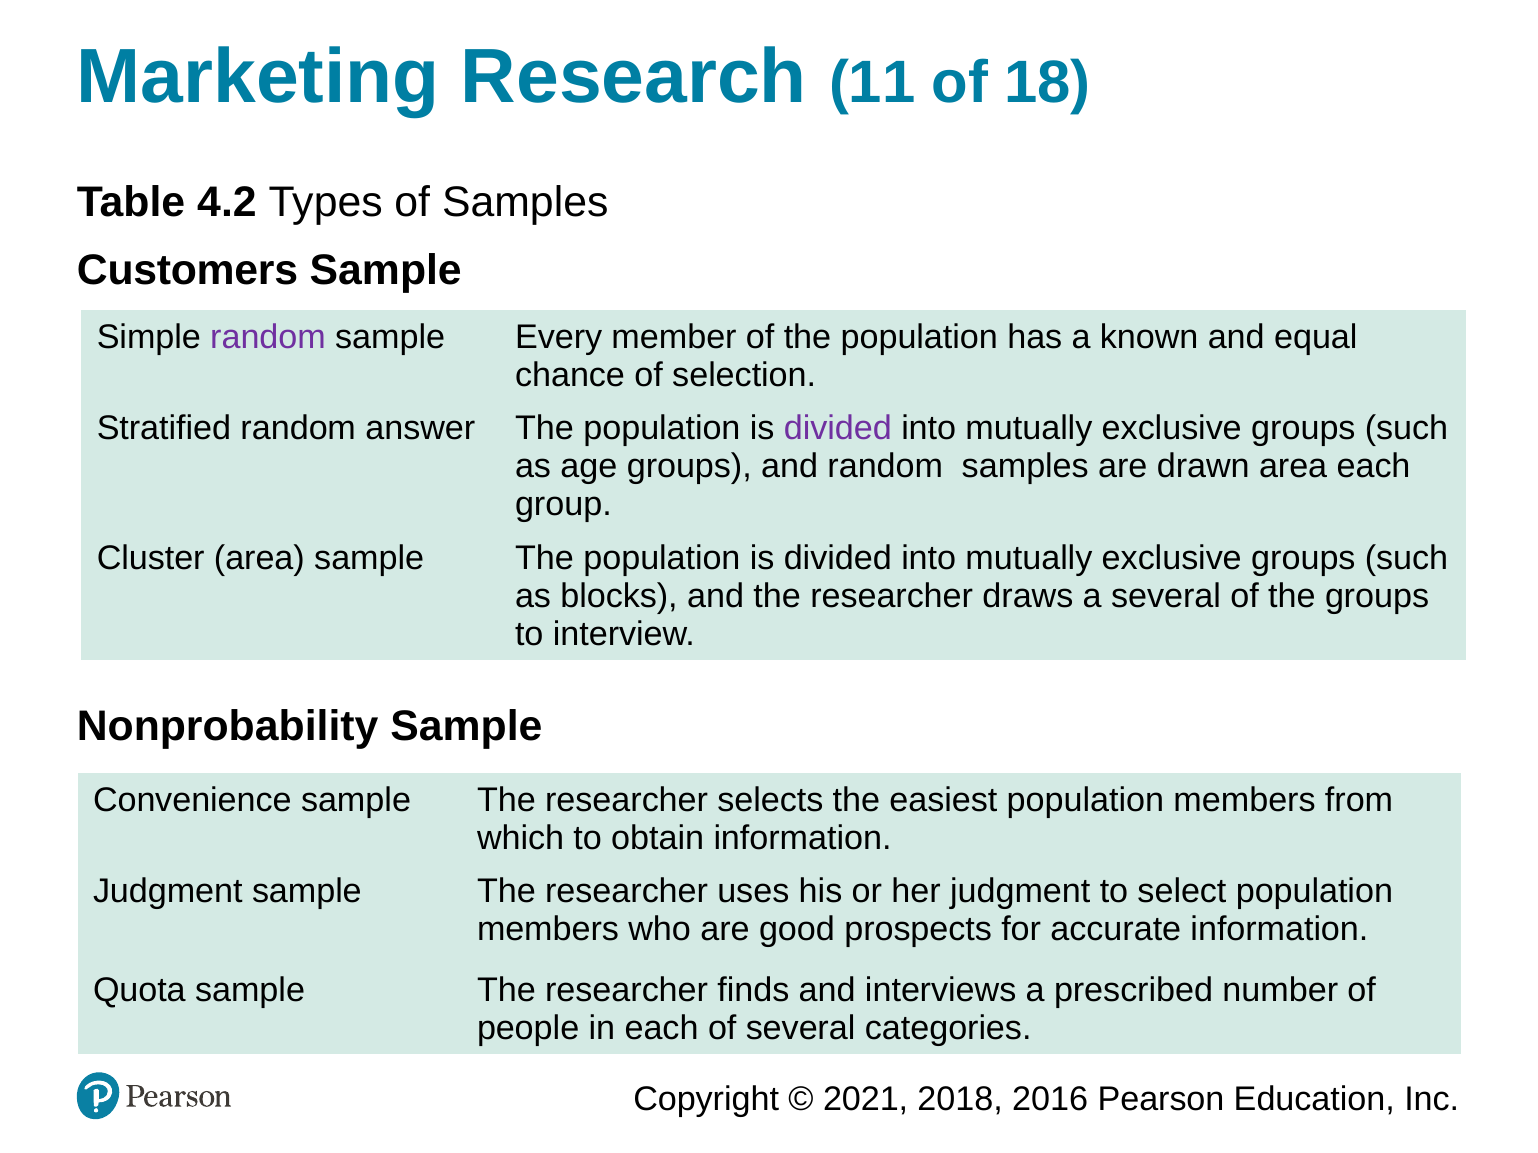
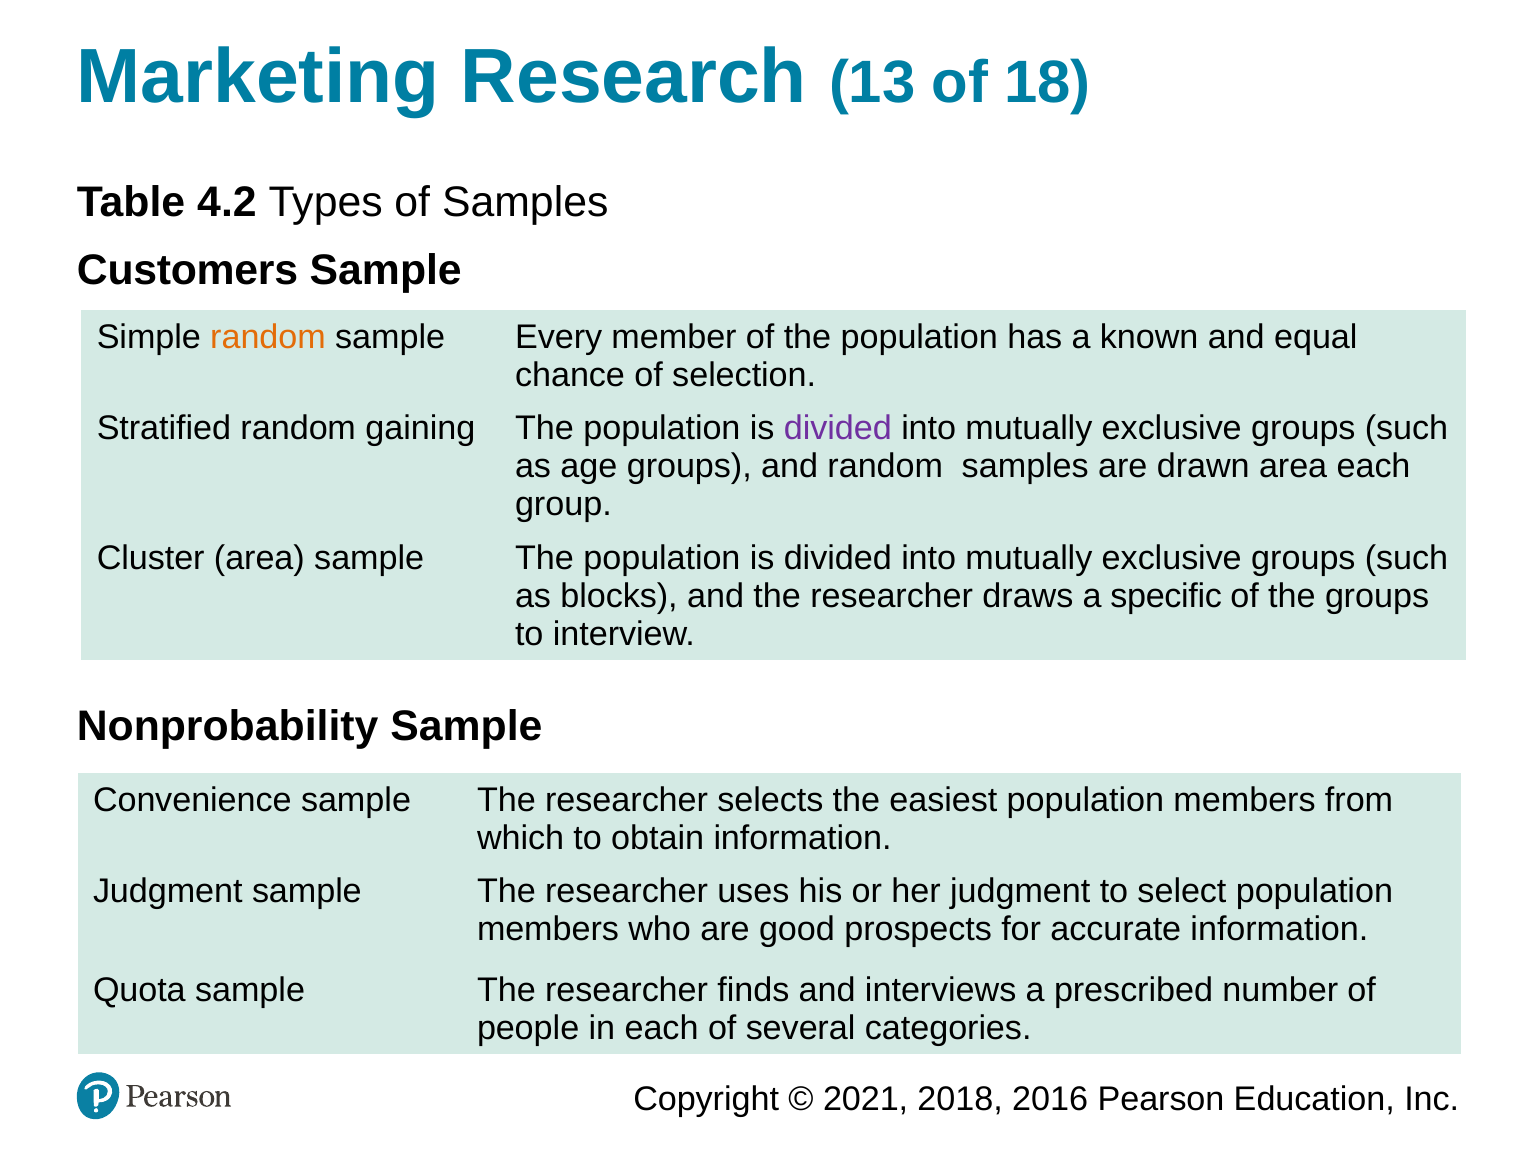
11: 11 -> 13 (872, 83)
random colour: purple -> orange (268, 338)
answer: answer -> gaining (420, 429)
a several: several -> specific (1166, 596)
